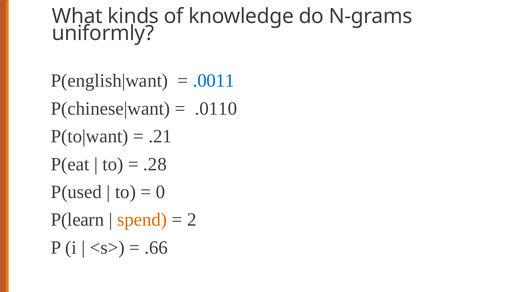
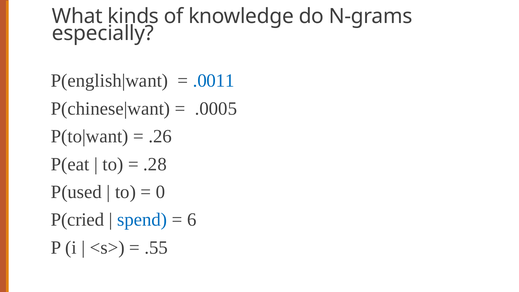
uniformly: uniformly -> especially (103, 33)
.0110: .0110 -> .0005 (216, 109)
.21: .21 -> .26 (160, 136)
P(learn: P(learn -> P(cried (78, 220)
spend colour: orange -> blue (142, 220)
2: 2 -> 6 (192, 220)
.66: .66 -> .55 (156, 248)
